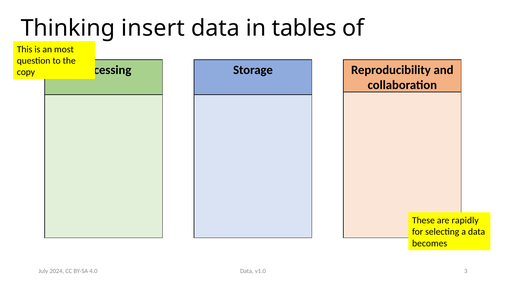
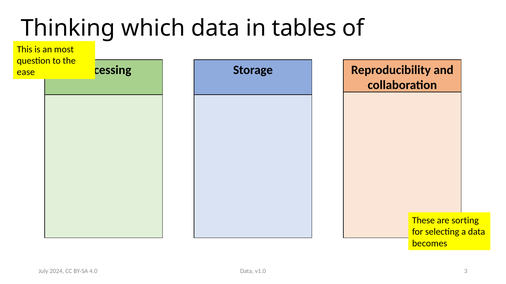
insert: insert -> which (153, 28)
copy: copy -> ease (26, 72)
rapidly: rapidly -> sorting (465, 221)
